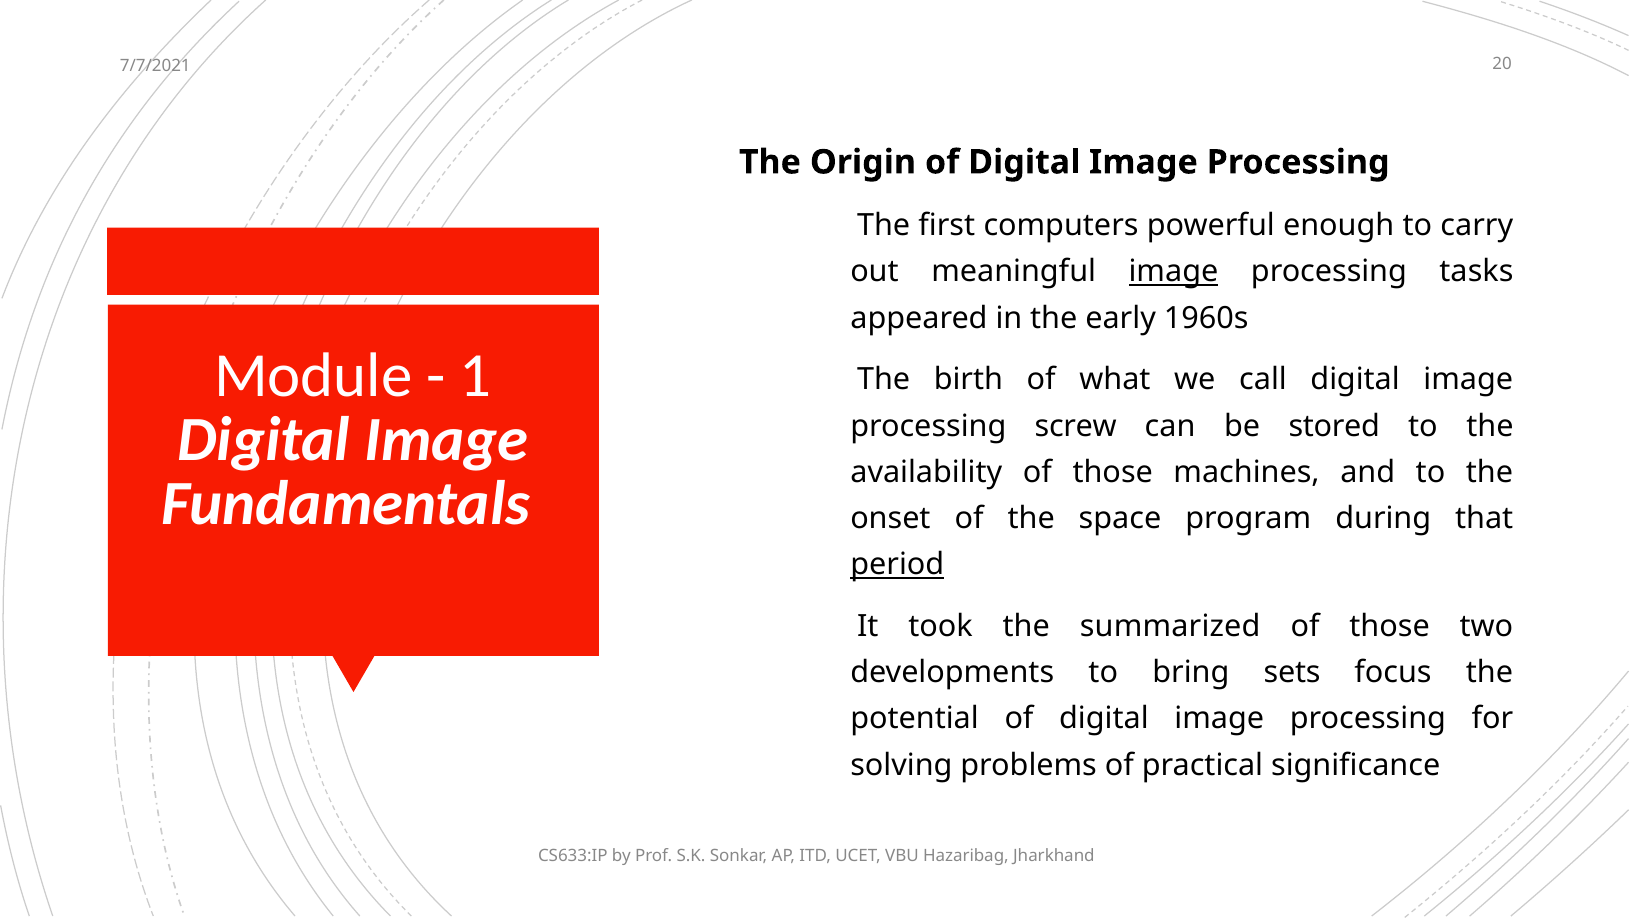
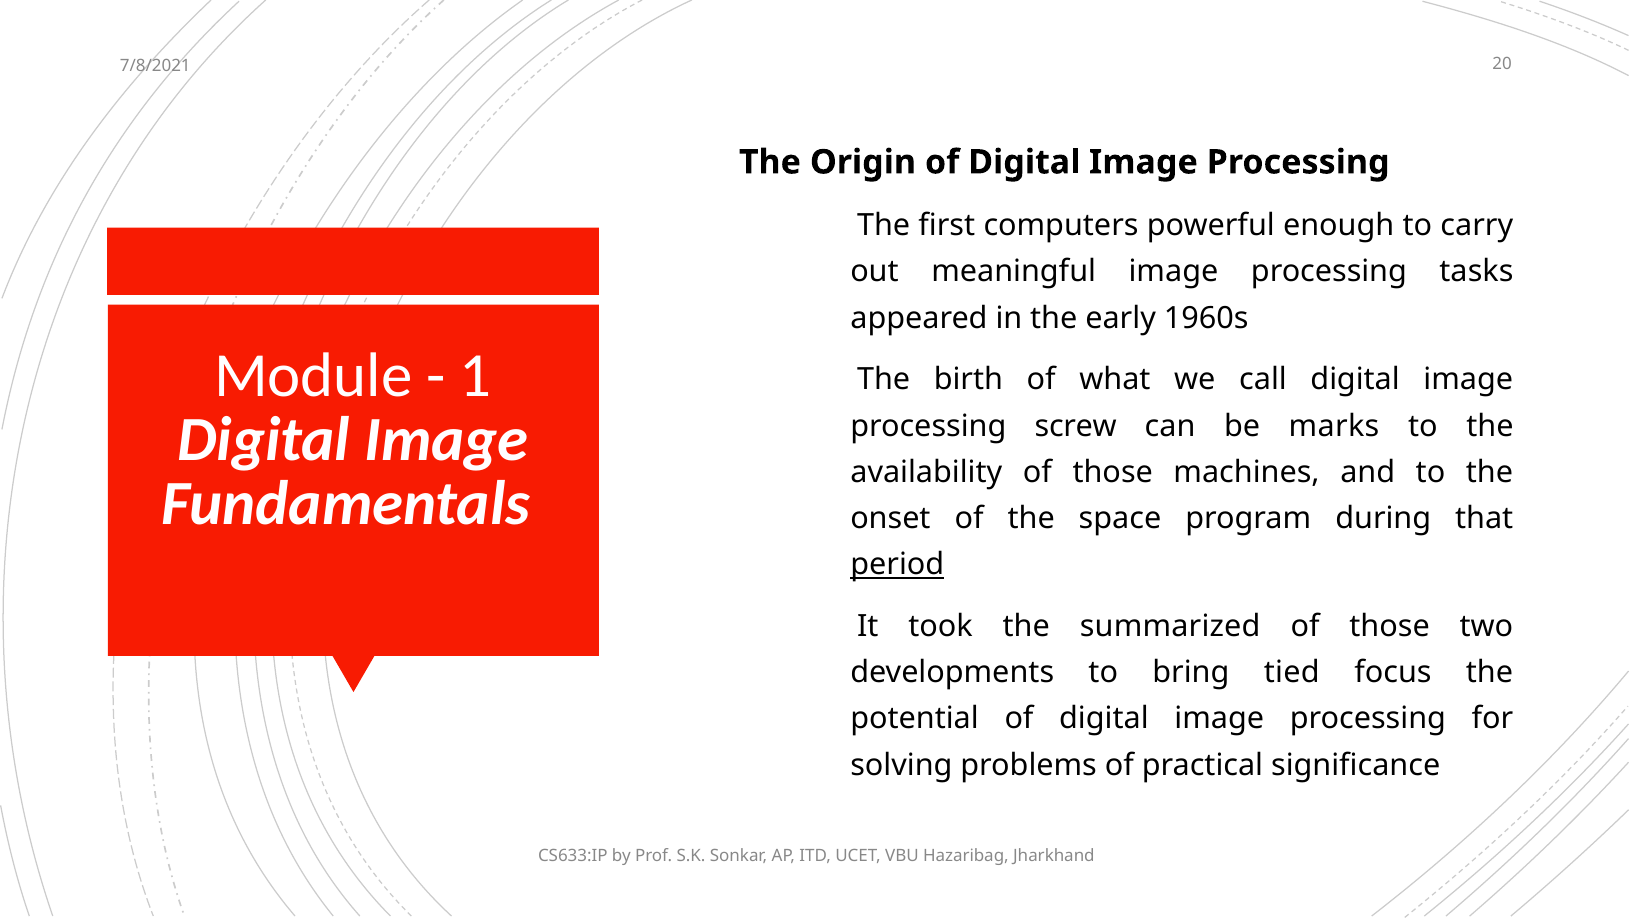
7/7/2021: 7/7/2021 -> 7/8/2021 (155, 65)
image underline: present -> none (1173, 272)
stored: stored -> marks (1334, 426)
sets: sets -> tied (1292, 672)
